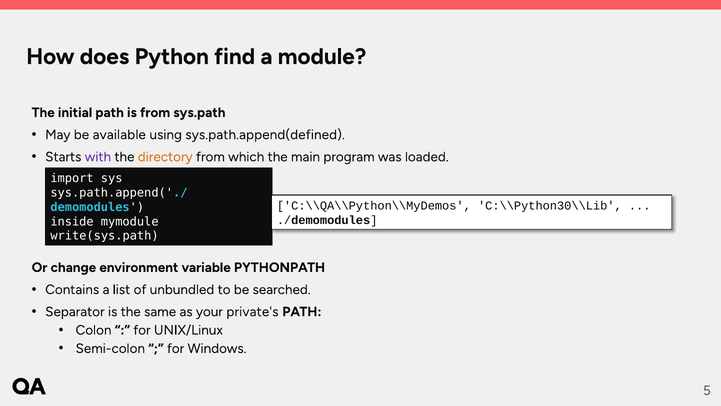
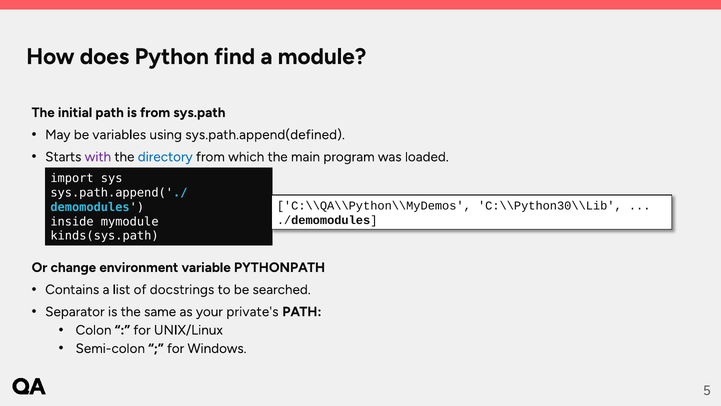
available: available -> variables (119, 135)
directory colour: orange -> blue (165, 157)
write(sys.path: write(sys.path -> kinds(sys.path (105, 236)
unbundled: unbundled -> docstrings (182, 289)
